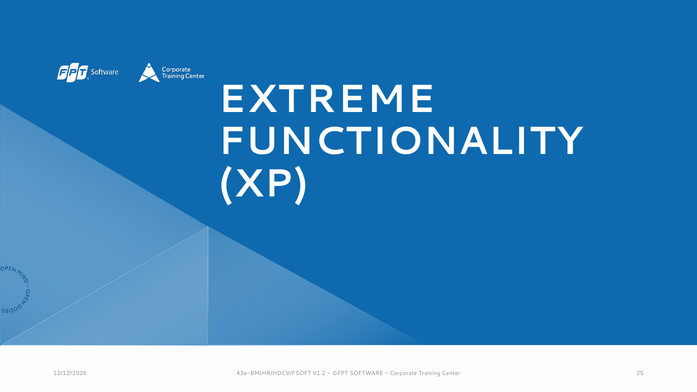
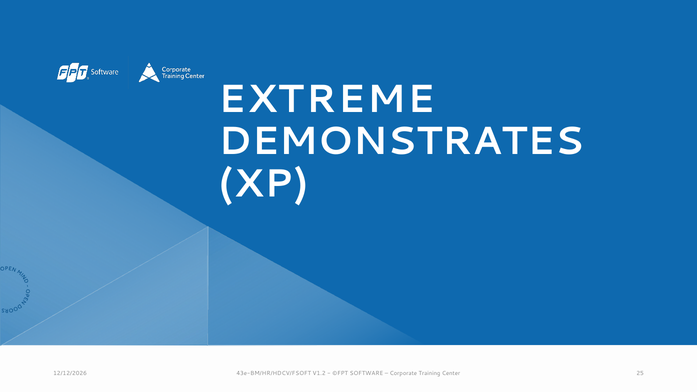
FUNCTIONALITY: FUNCTIONALITY -> DEMONSTRATES (401, 141)
